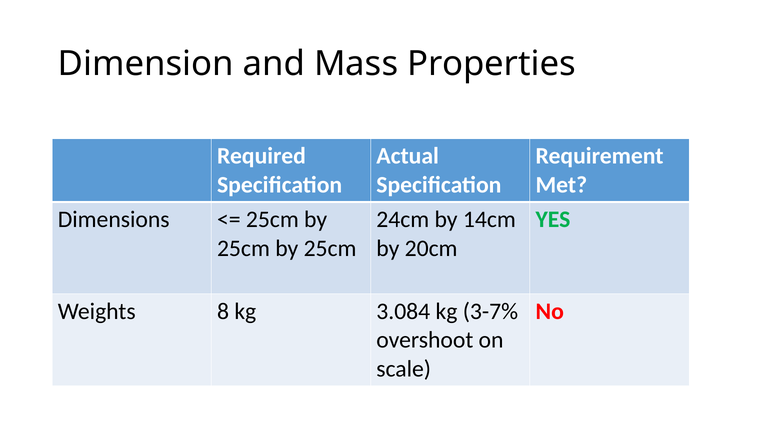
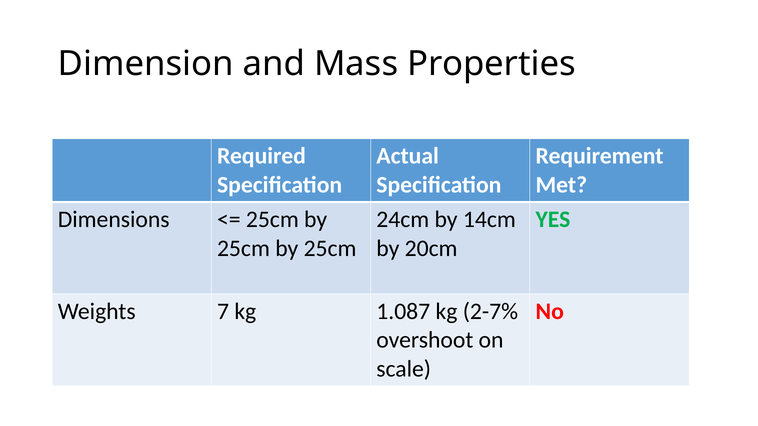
8: 8 -> 7 (223, 311)
3.084: 3.084 -> 1.087 (403, 311)
3-7%: 3-7% -> 2-7% (490, 311)
